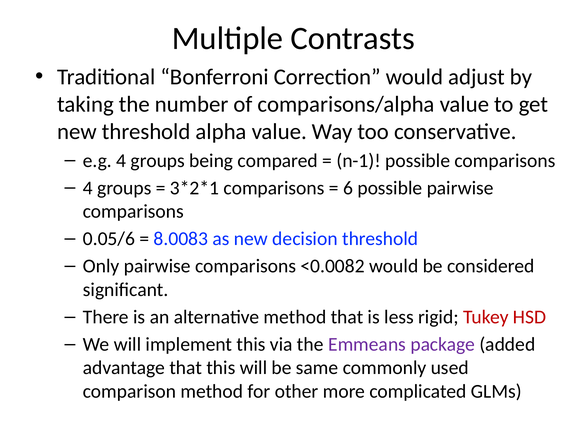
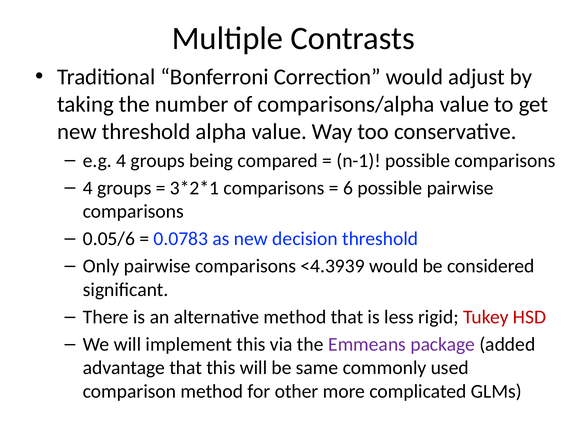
8.0083: 8.0083 -> 0.0783 (181, 239)
<0.0082: <0.0082 -> <4.3939 (333, 266)
